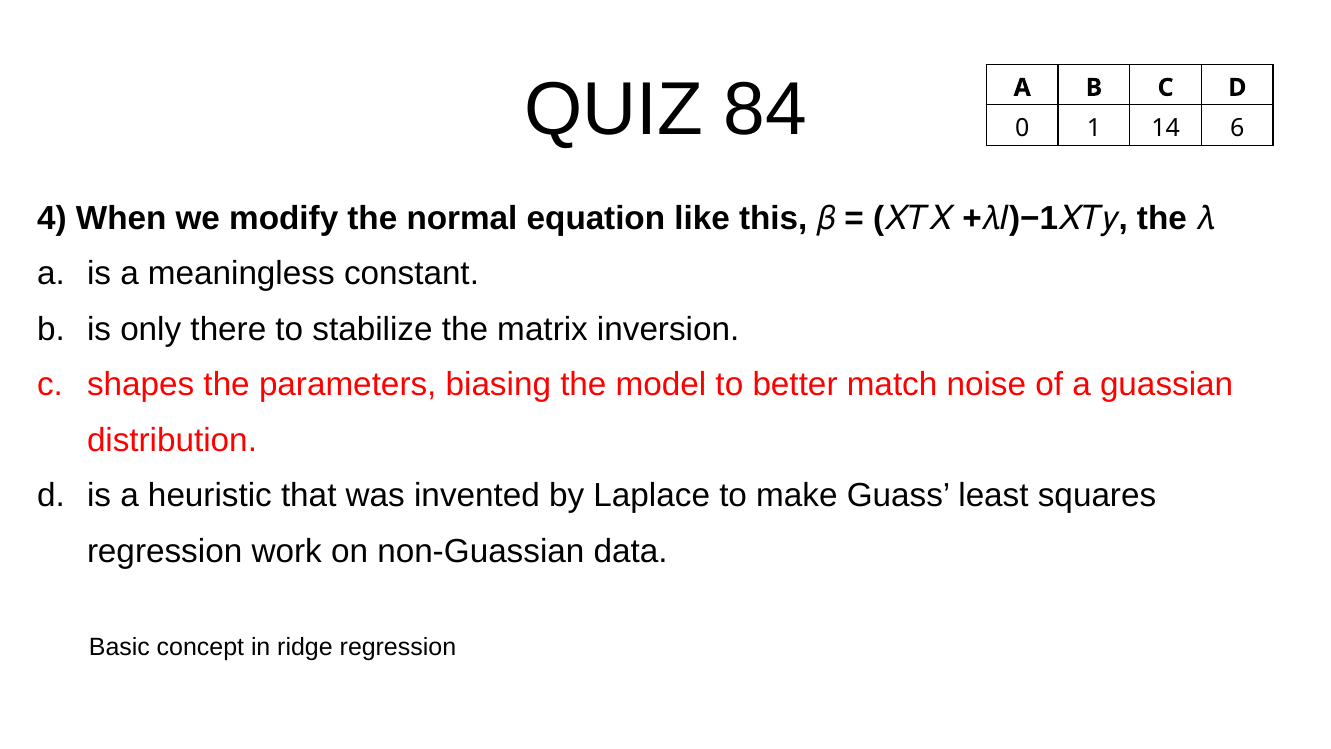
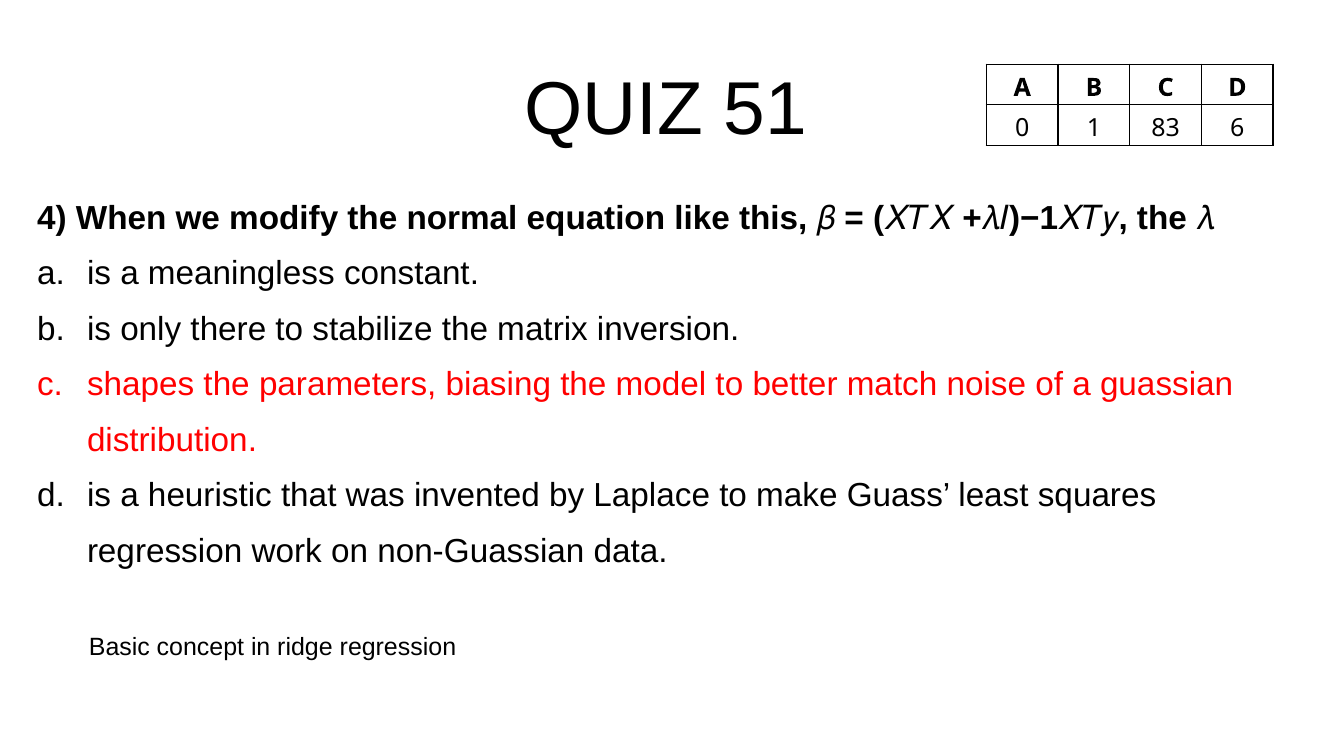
84: 84 -> 51 (765, 110)
14: 14 -> 83 (1166, 128)
